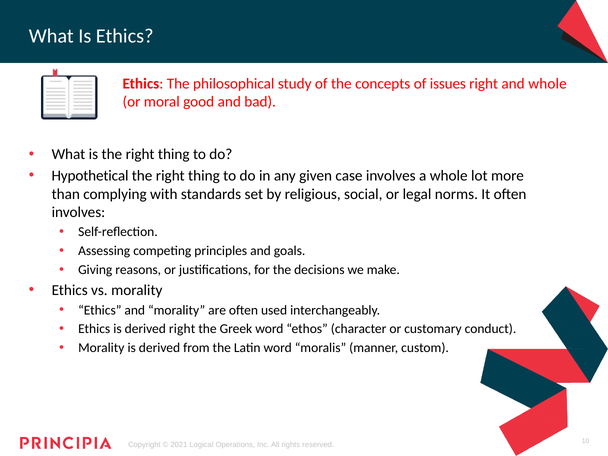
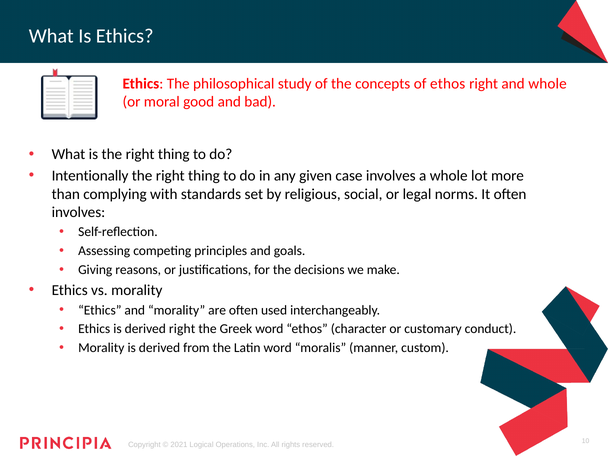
of issues: issues -> ethos (448, 84)
Hypothetical: Hypothetical -> Intentionally (90, 176)
